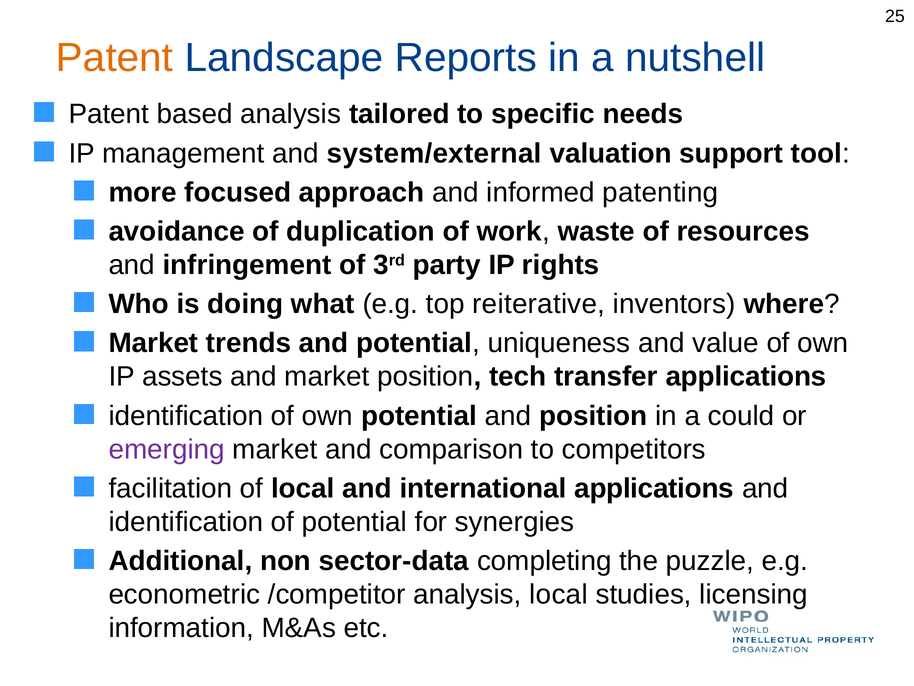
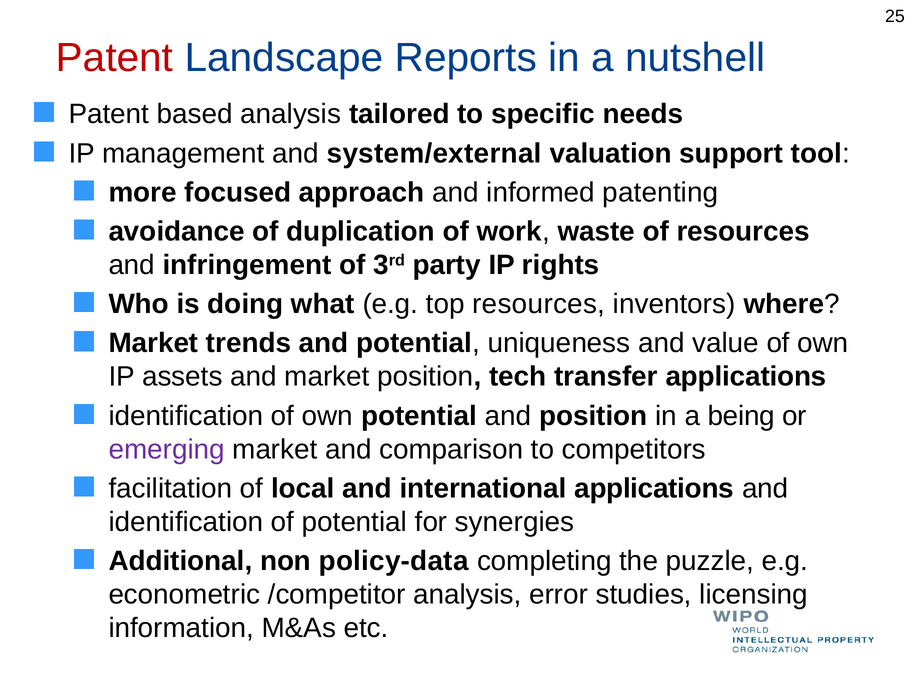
Patent colour: orange -> red (115, 58)
top reiterative: reiterative -> resources (539, 304)
could: could -> being (741, 416)
sector-data: sector-data -> policy-data (394, 561)
analysis local: local -> error (559, 594)
